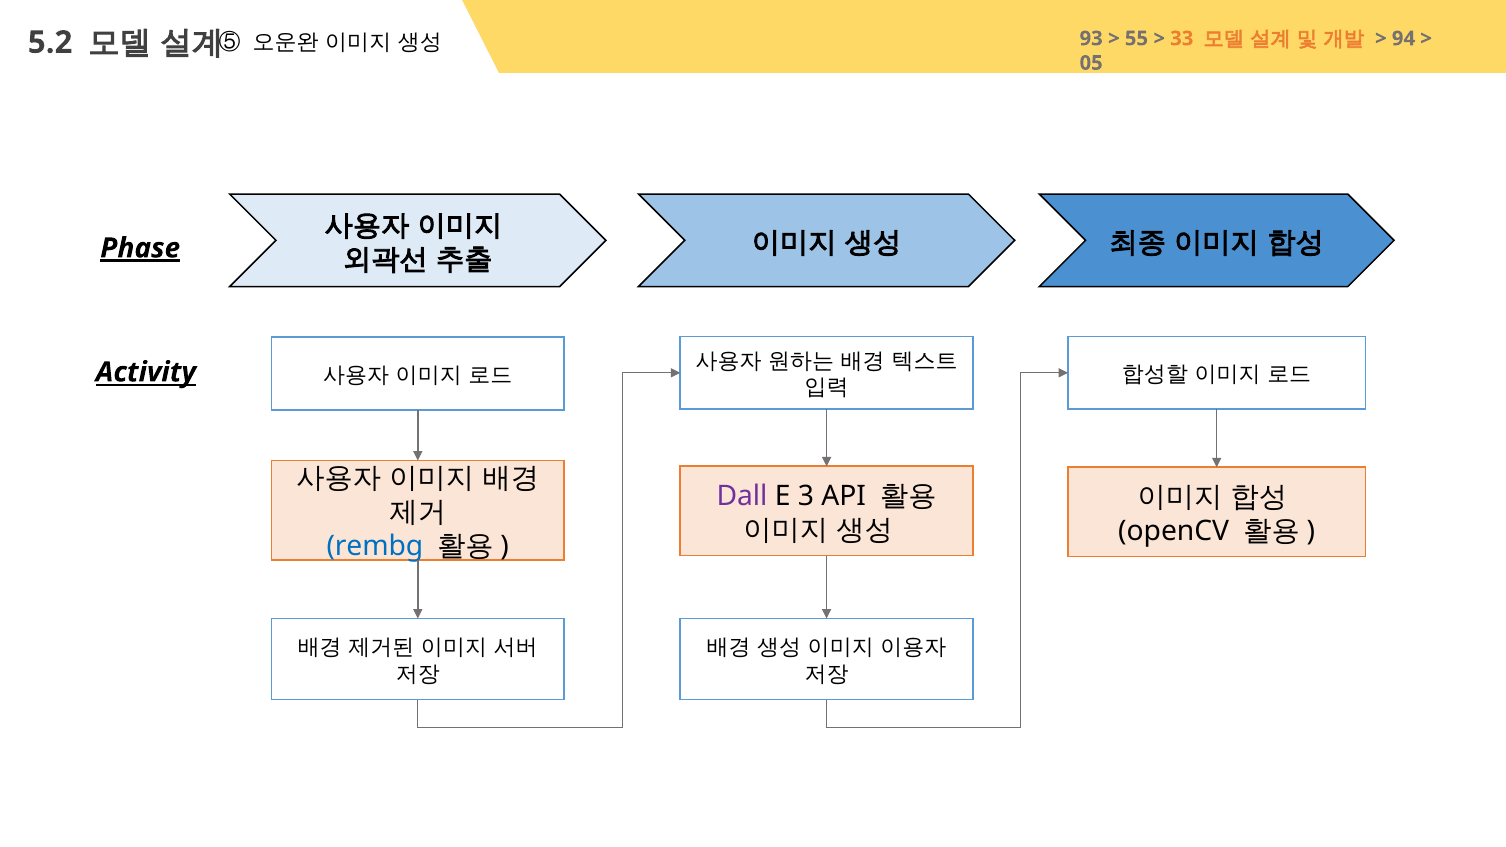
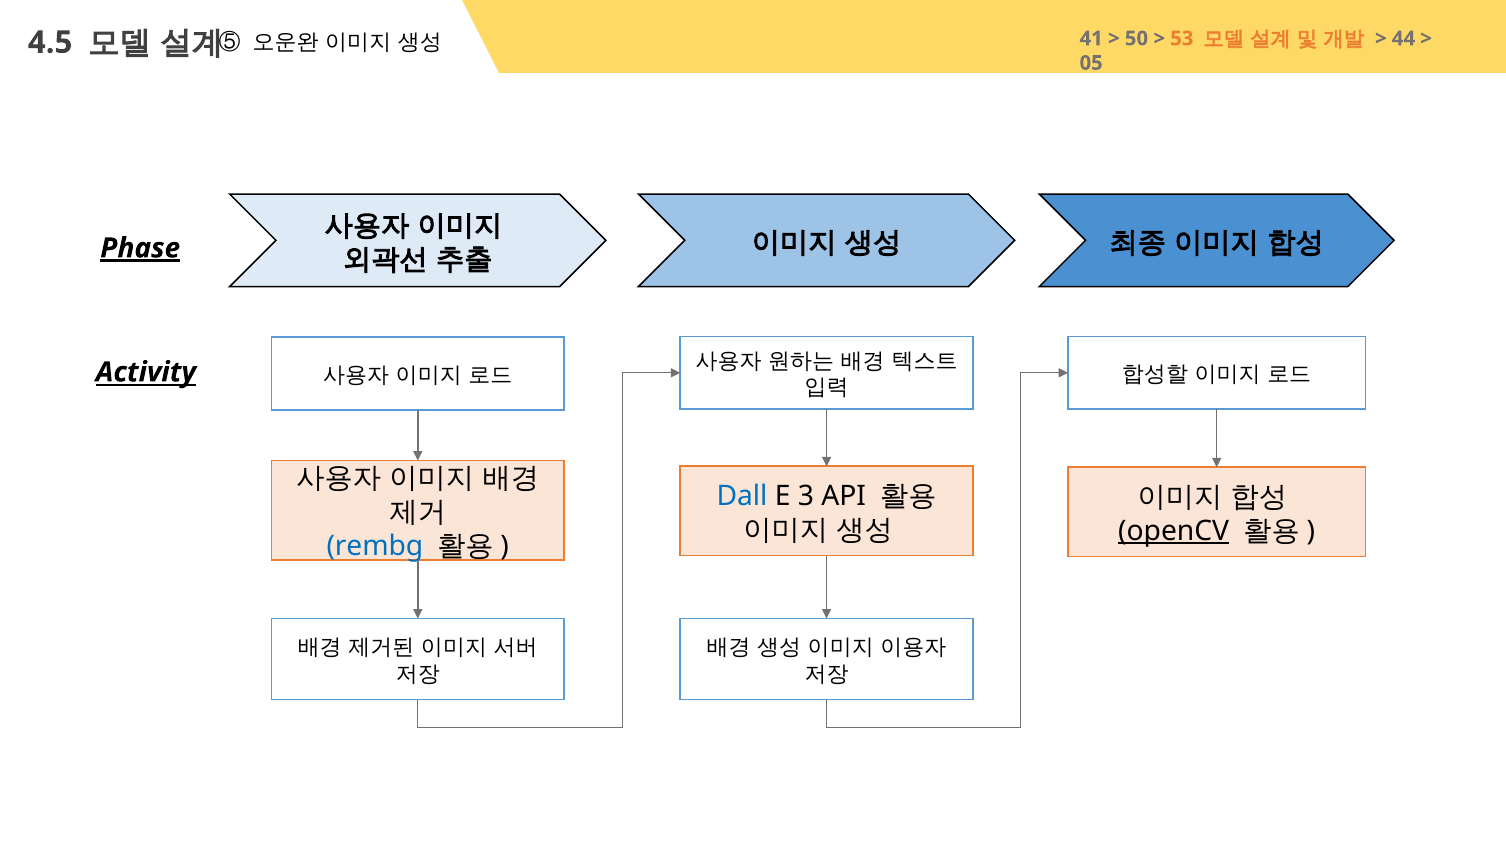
5.2: 5.2 -> 4.5 (50, 42)
93: 93 -> 41 (1091, 39)
55: 55 -> 50 (1136, 39)
33: 33 -> 53 (1182, 39)
94: 94 -> 44 (1403, 39)
Dall colour: purple -> blue (742, 496)
openCV underline: none -> present (1174, 531)
